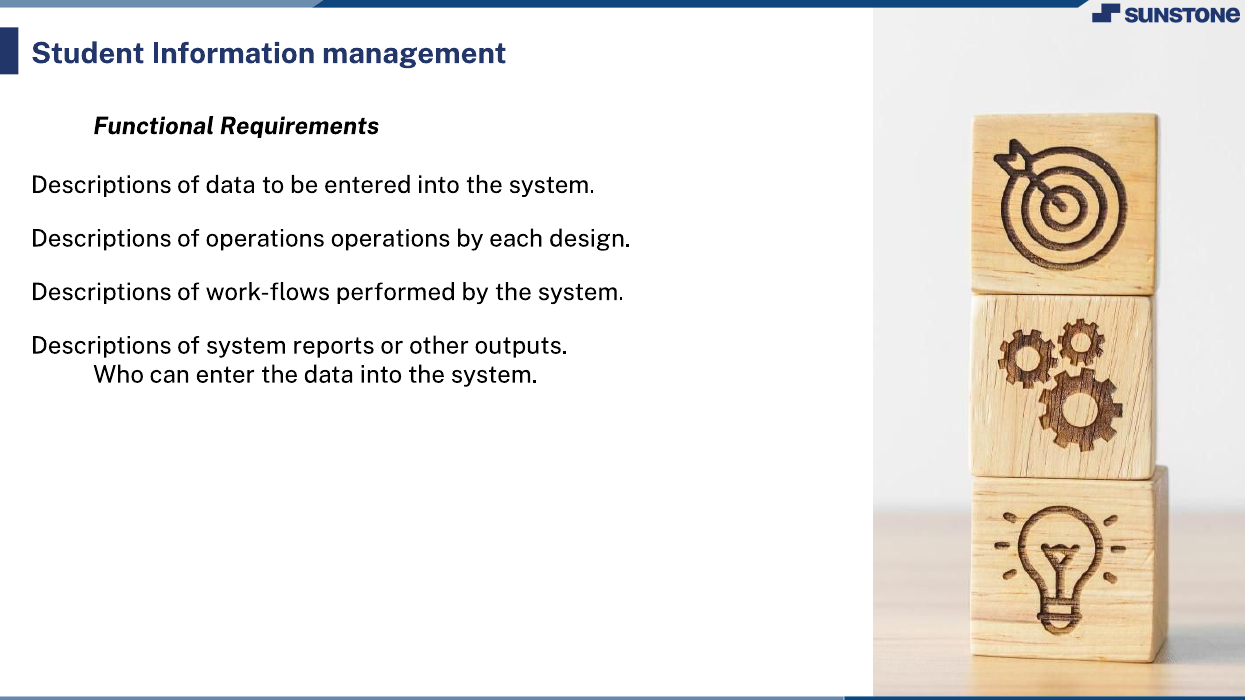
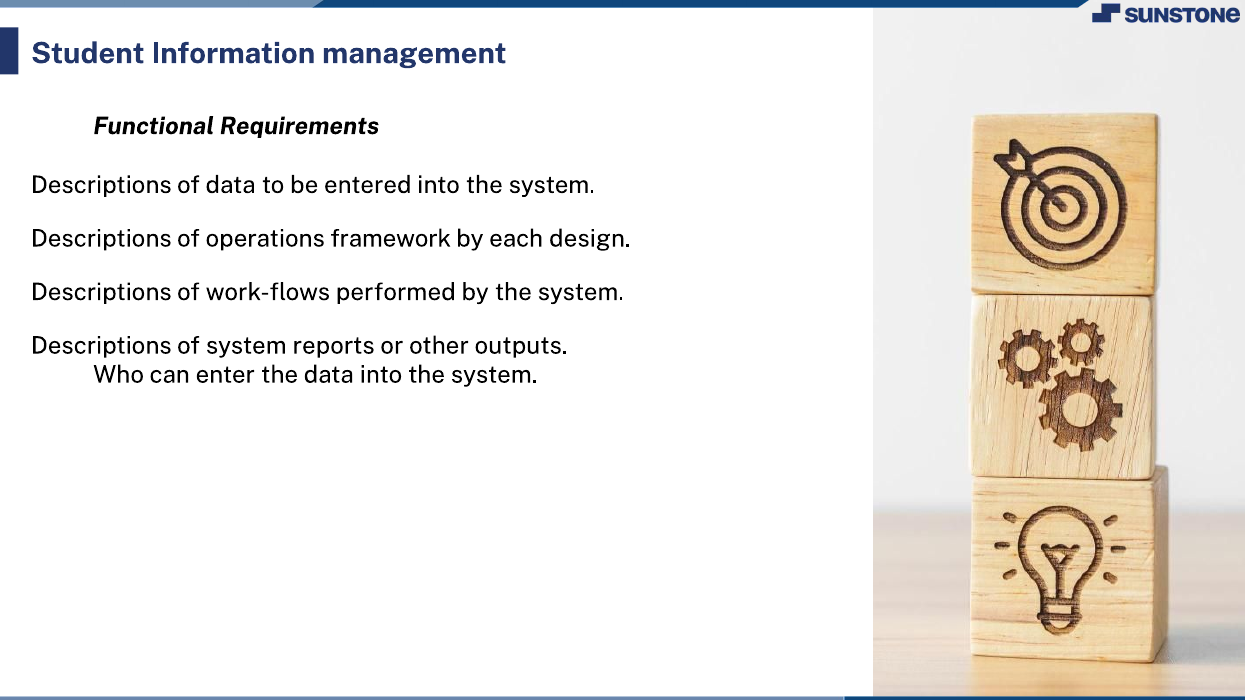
operations operations: operations -> framework (391, 239)
